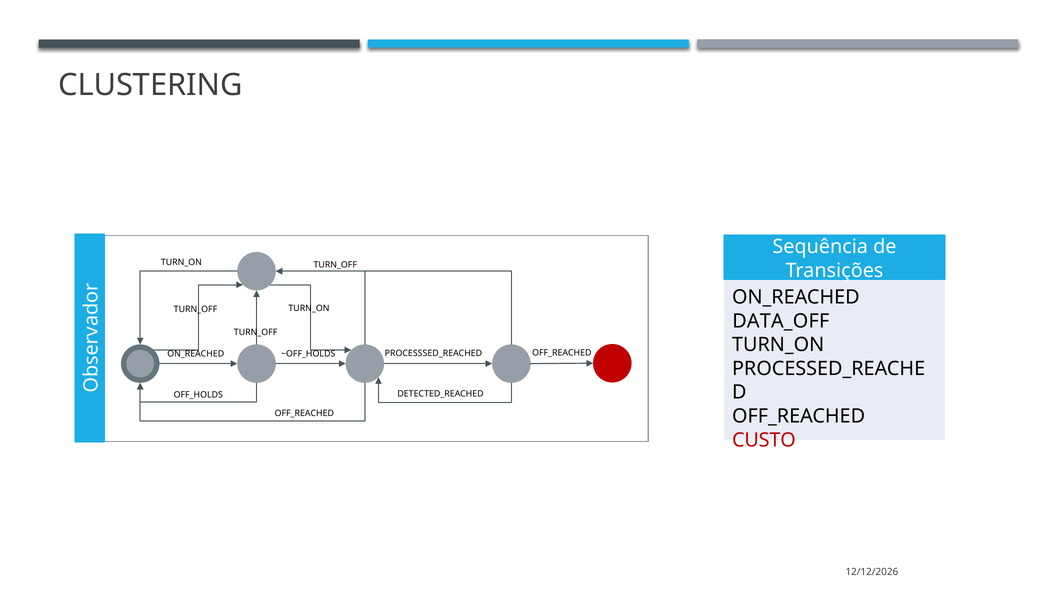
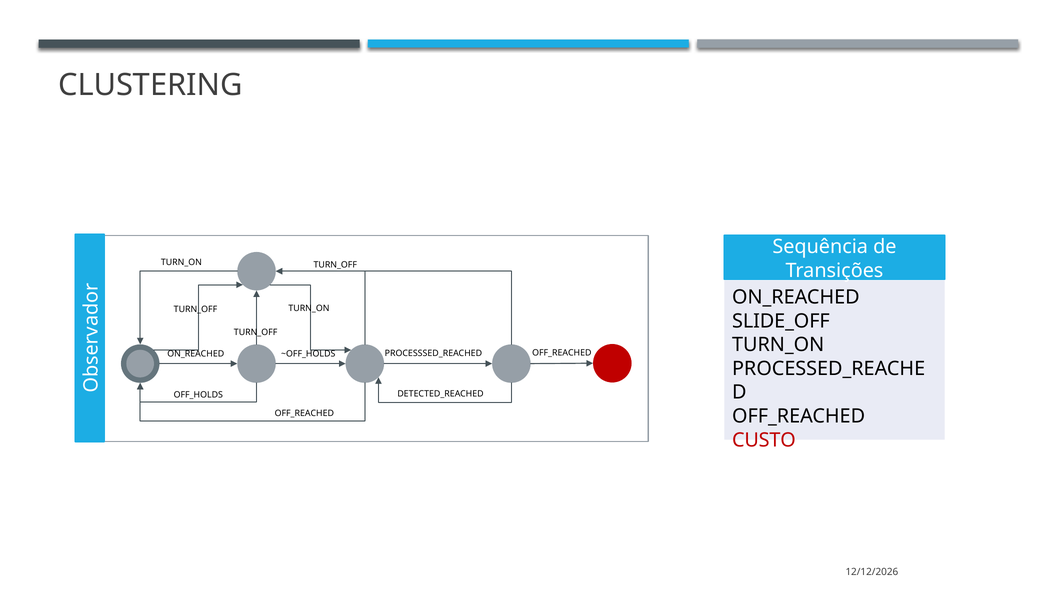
DATA_OFF: DATA_OFF -> SLIDE_OFF (781, 321)
